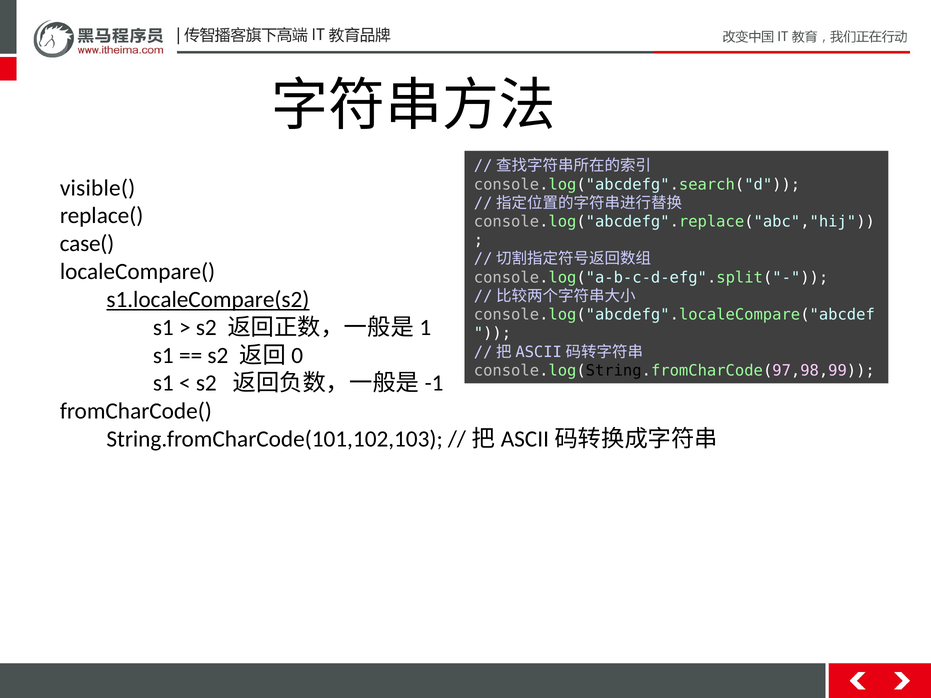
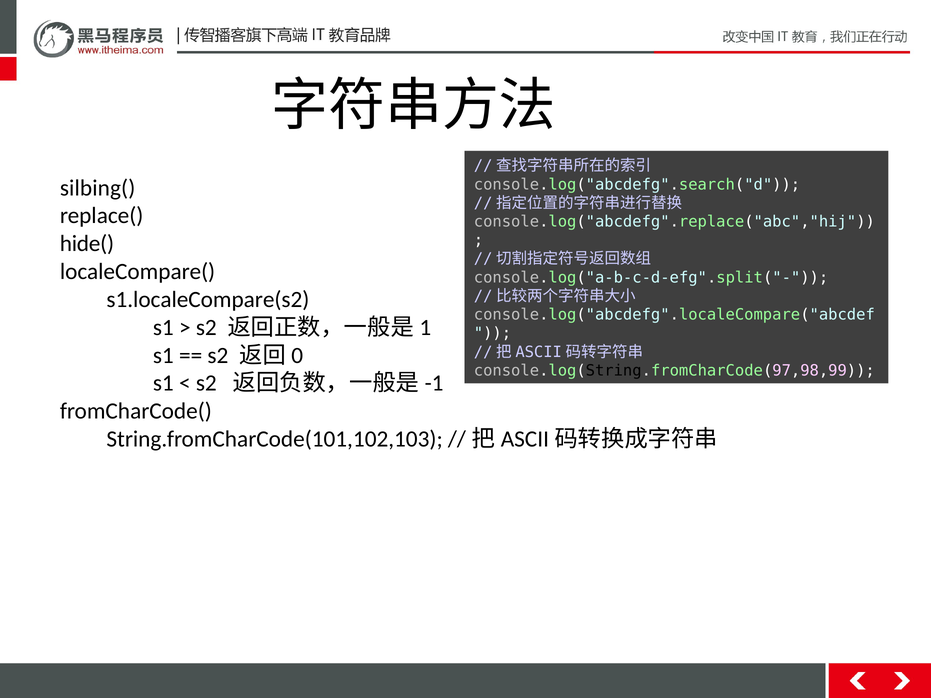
visible(: visible( -> silbing( (98, 188)
case(: case( -> hide( (87, 244)
s1.localeCompare(s2 underline: present -> none (208, 300)
